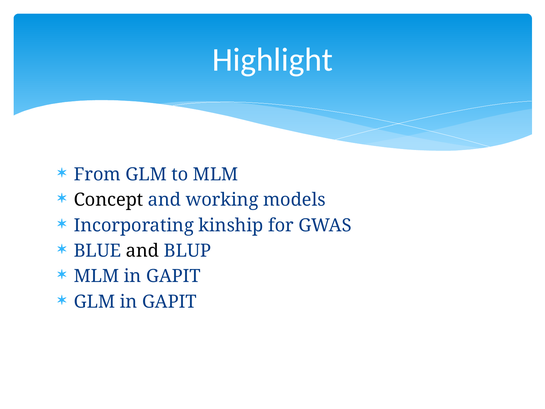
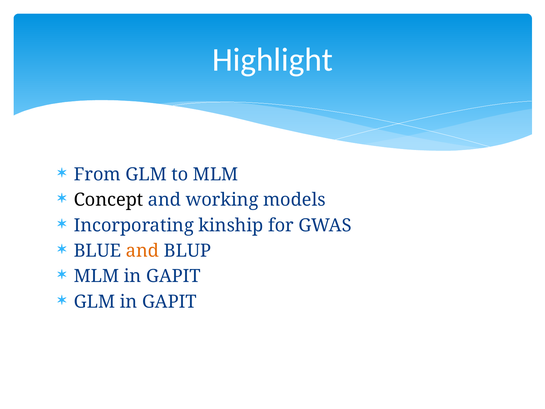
and colour: black -> orange (143, 251)
